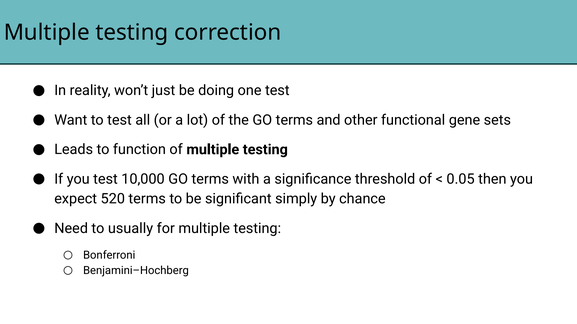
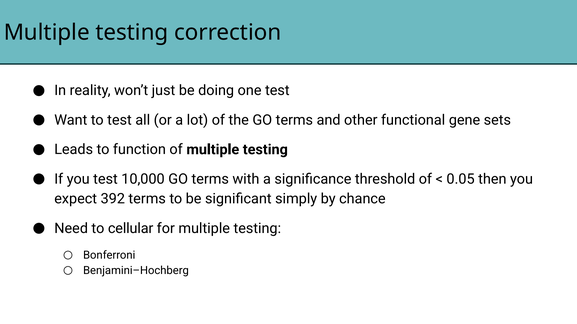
520: 520 -> 392 (113, 199)
usually: usually -> cellular (131, 229)
